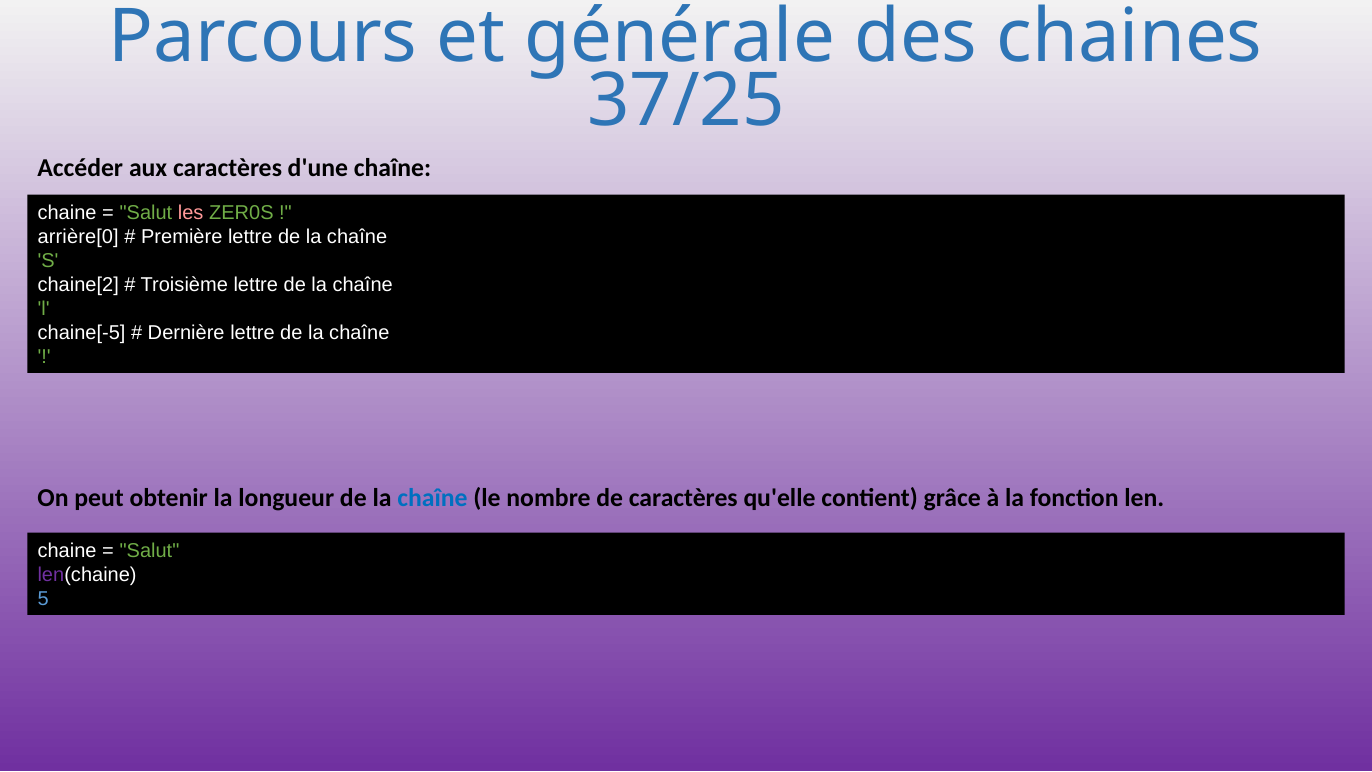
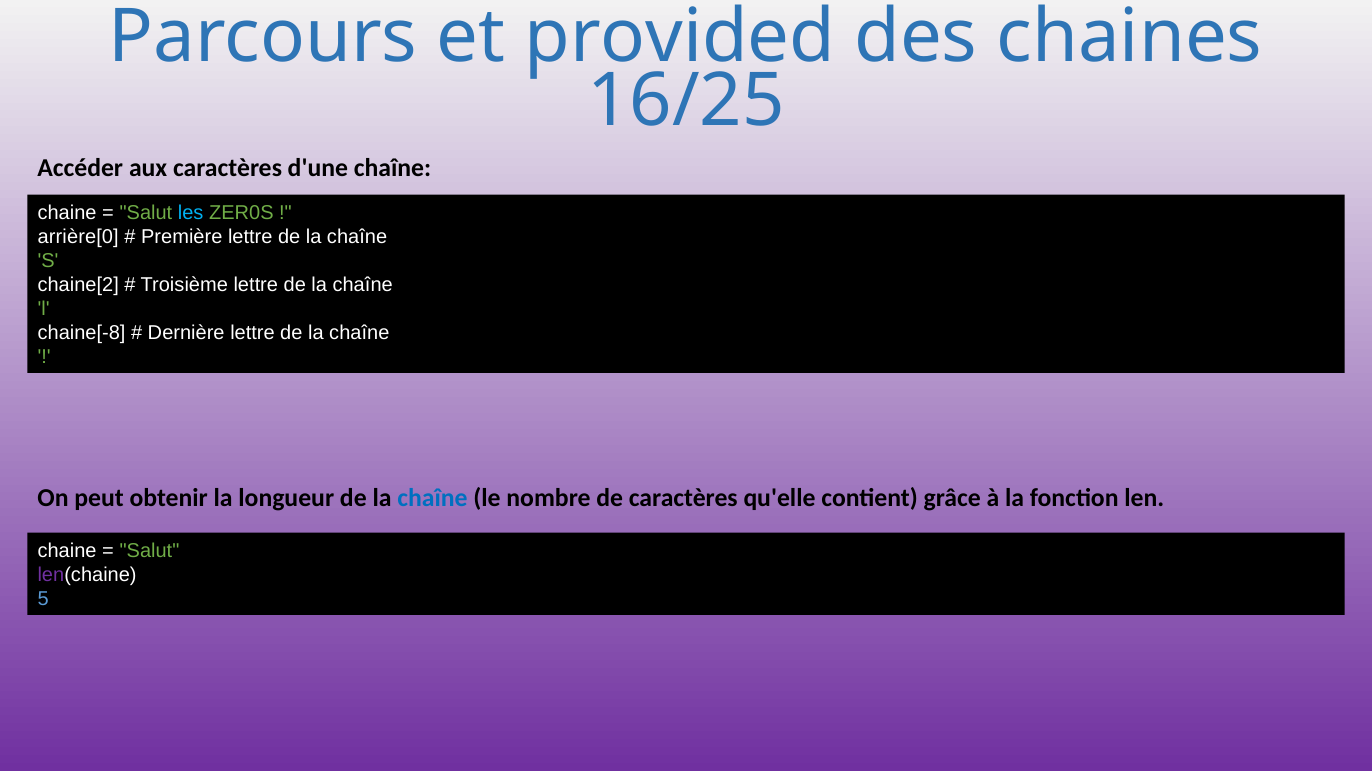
générale: générale -> provided (680, 37)
37/25: 37/25 -> 16/25 (686, 101)
les colour: pink -> light blue (191, 213)
chaine[-5: chaine[-5 -> chaine[-8 (82, 333)
